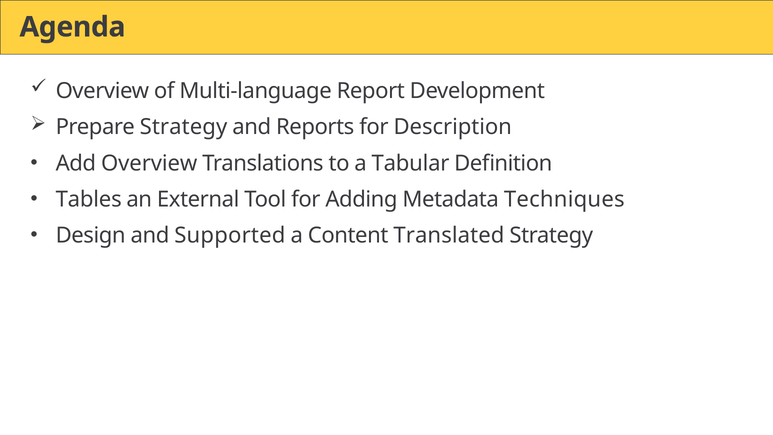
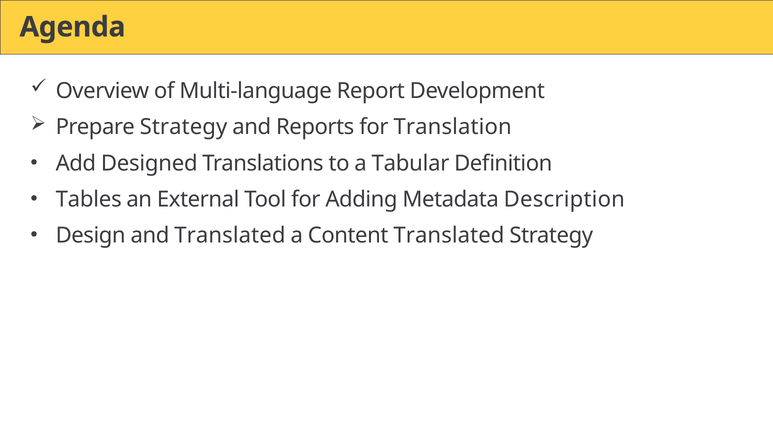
Description: Description -> Translation (453, 127)
Add Overview: Overview -> Designed (149, 163)
Techniques: Techniques -> Description (564, 199)
and Supported: Supported -> Translated (230, 235)
